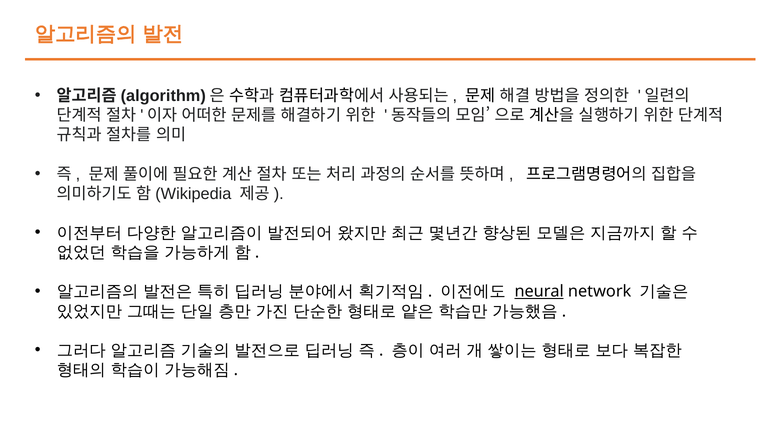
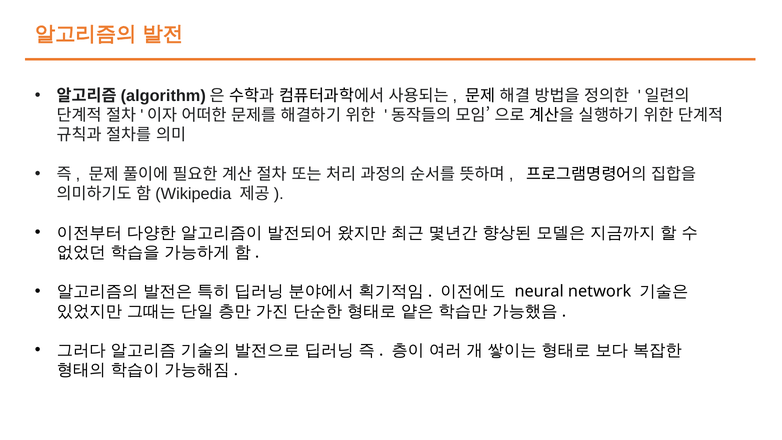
neural underline: present -> none (539, 291)
